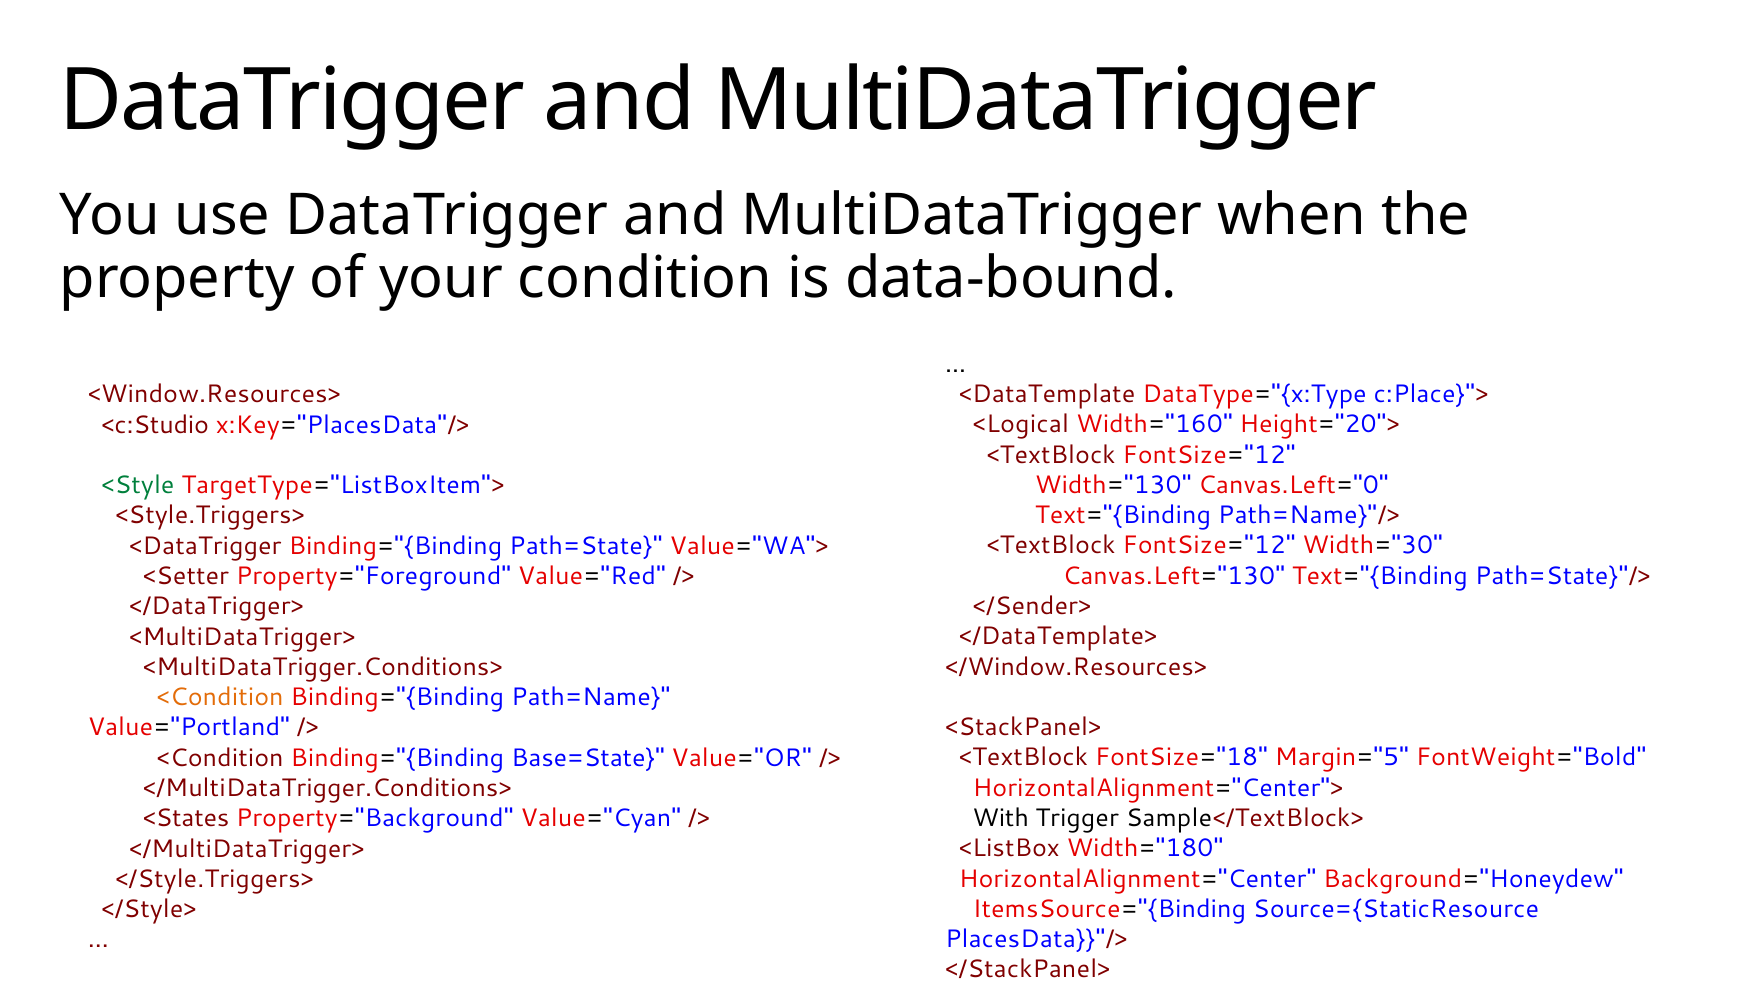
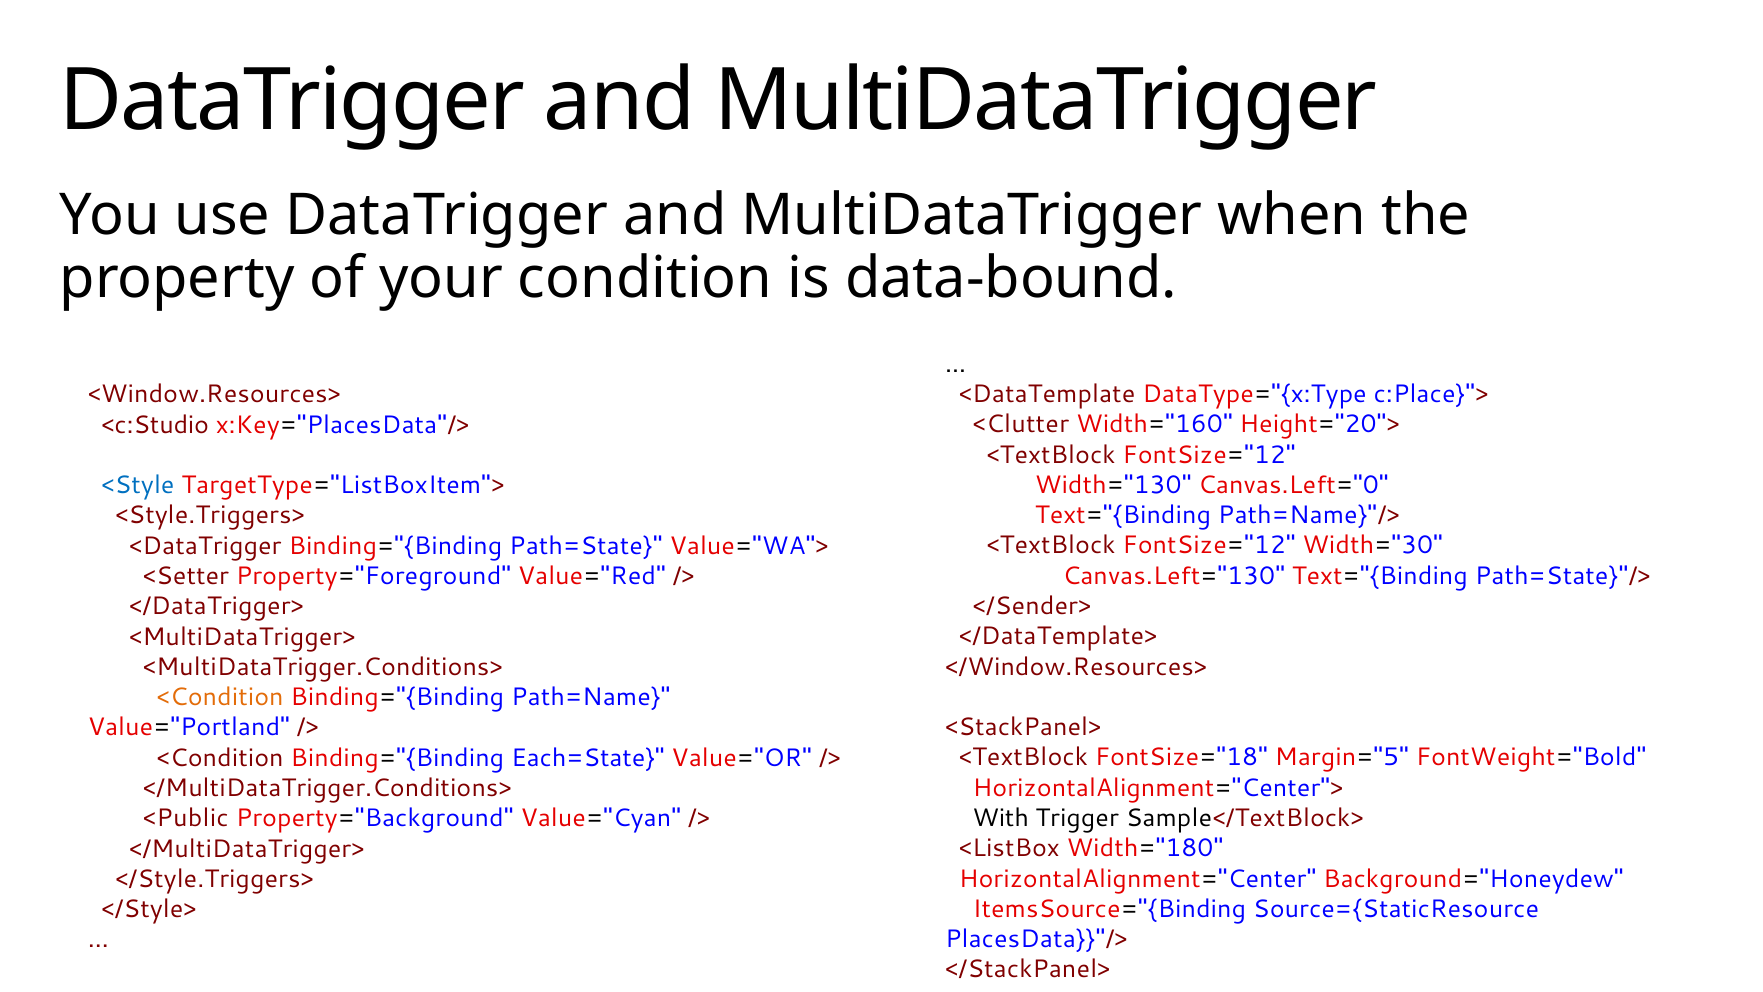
<Logical: <Logical -> <Clutter (1021, 424)
<Style colour: green -> blue (138, 485)
Base=State: Base=State -> Each=State (588, 757)
<States: <States -> <Public (186, 818)
